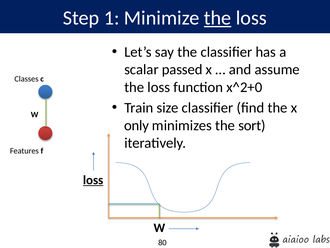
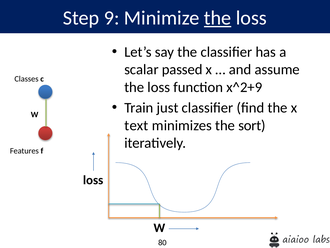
1: 1 -> 9 (112, 18)
x^2+0: x^2+0 -> x^2+9 (244, 87)
size: size -> just (168, 108)
only: only -> text (136, 125)
loss underline: present -> none (93, 180)
